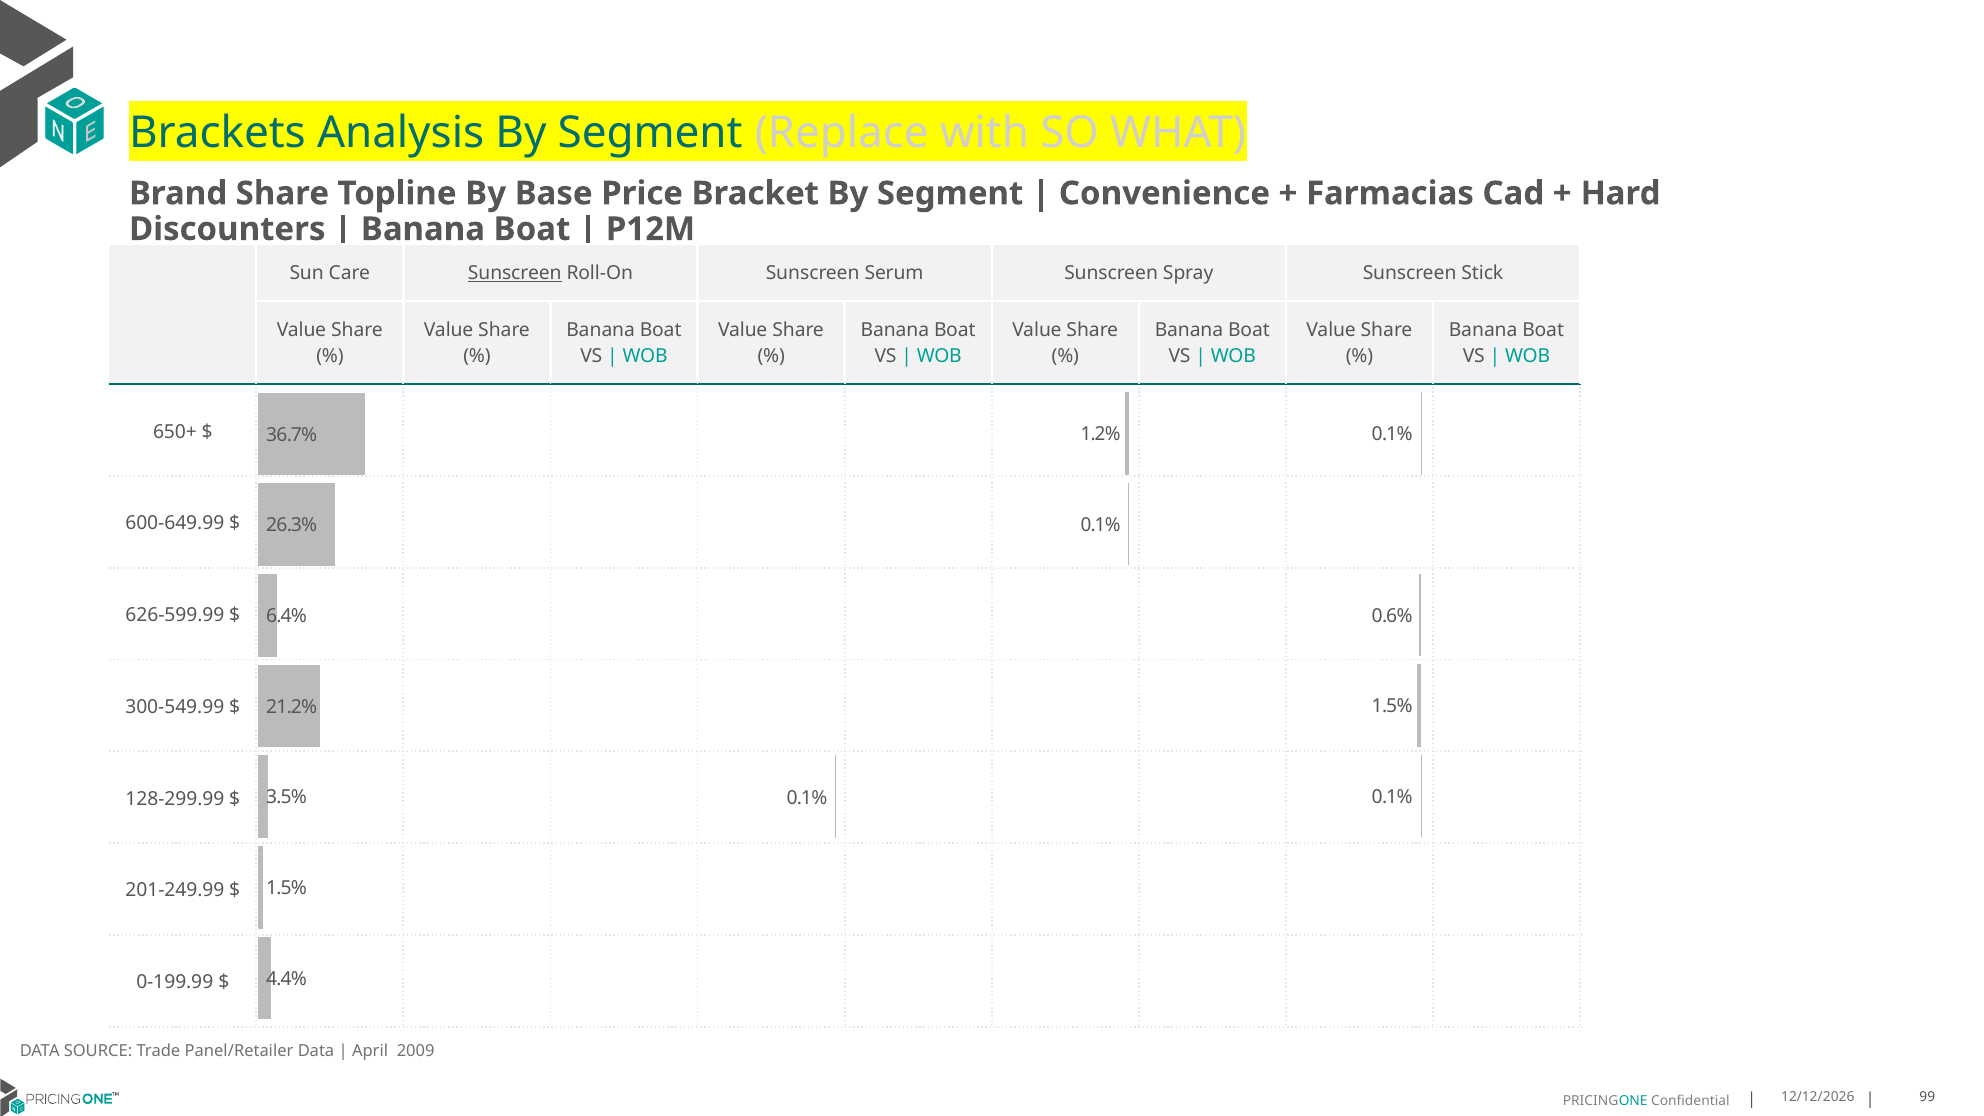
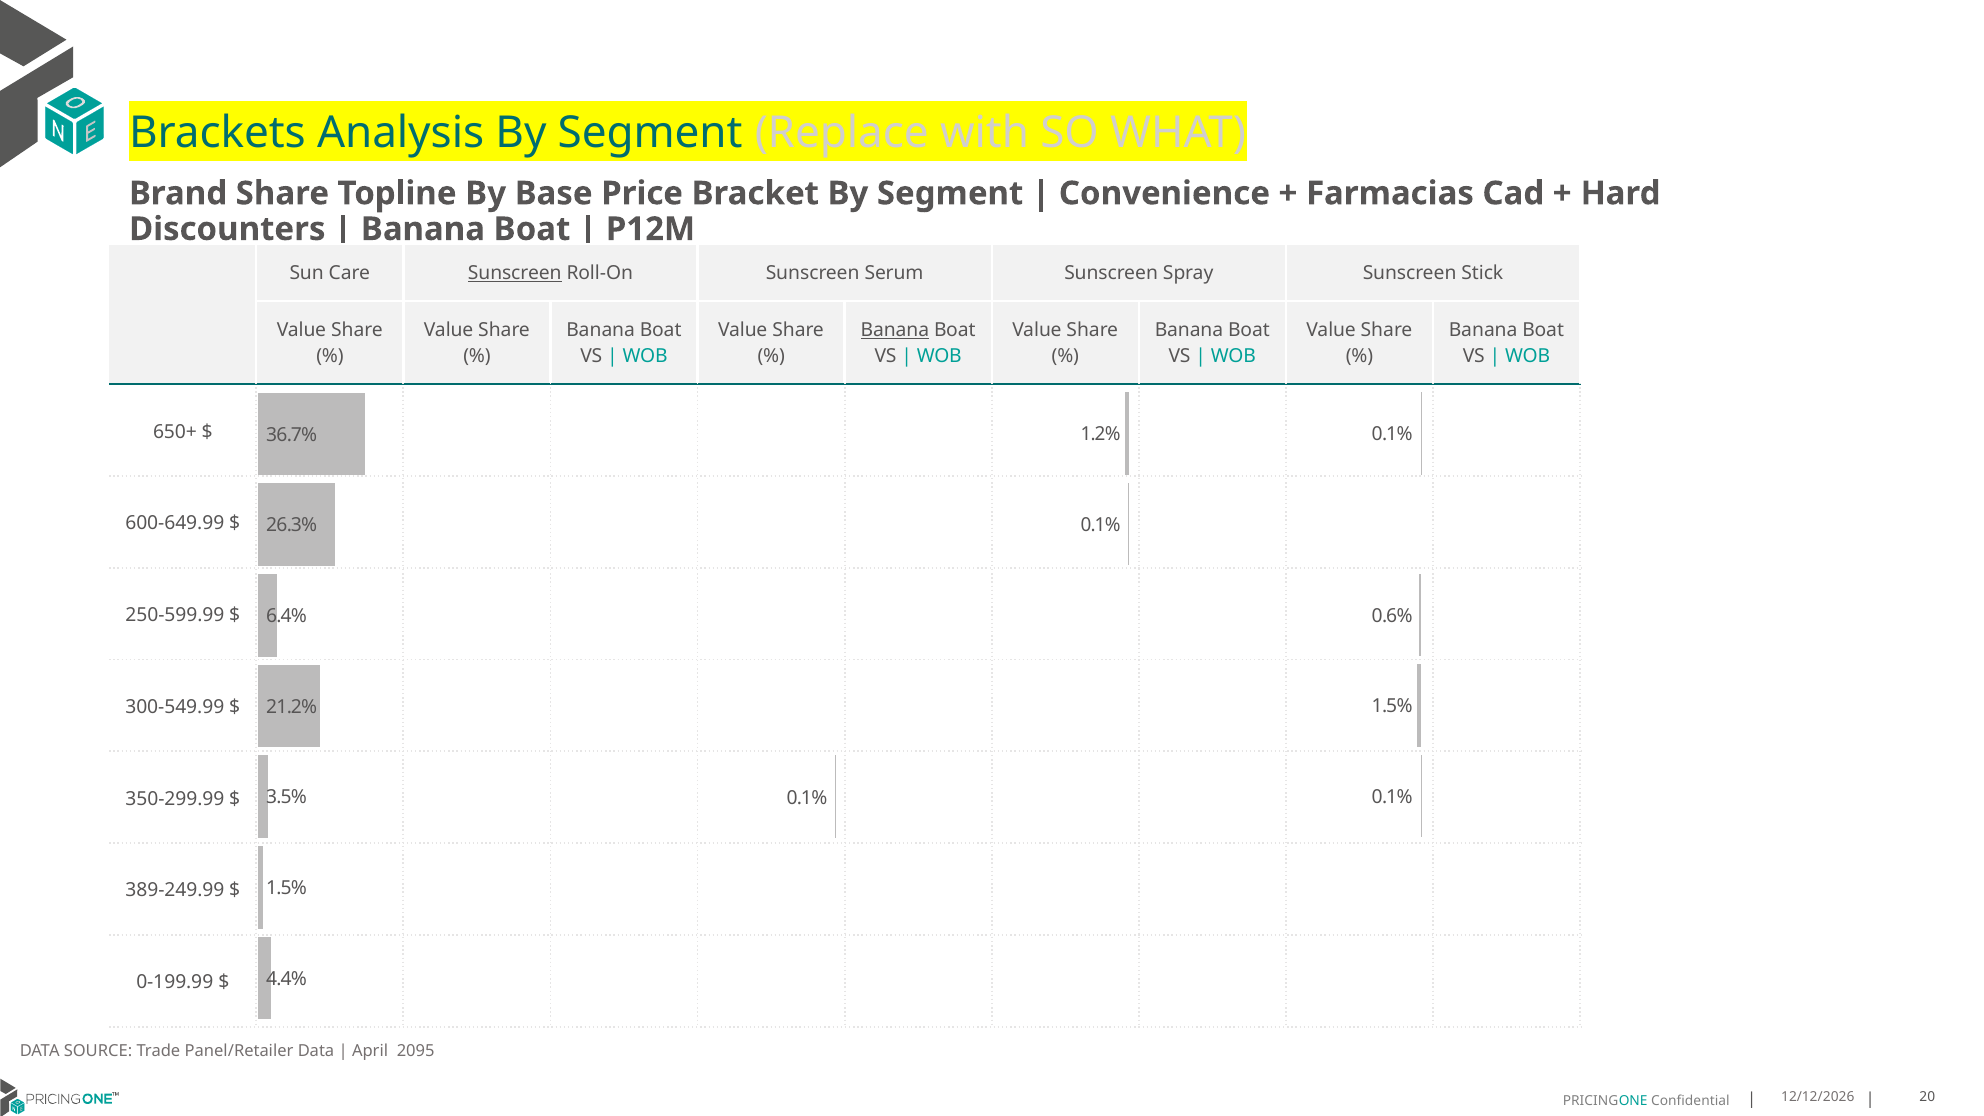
Banana underline: none -> present (895, 331)
626-599.99: 626-599.99 -> 250-599.99 (175, 615)
128-299.99: 128-299.99 -> 350-299.99 (175, 799)
201-249.99: 201-249.99 -> 389-249.99 (175, 891)
2009: 2009 -> 2095 (416, 1051)
99: 99 -> 20 (1927, 1097)
